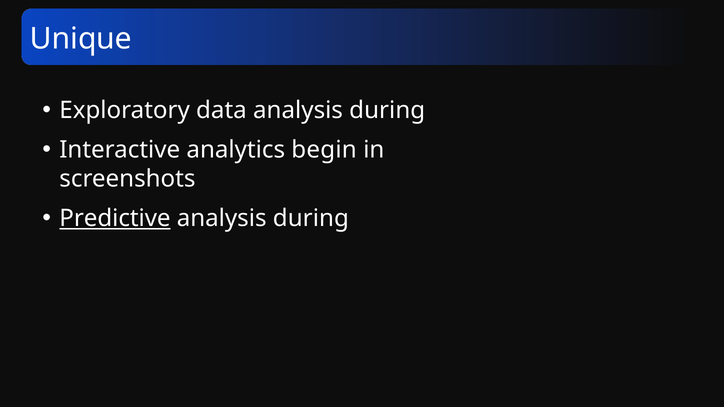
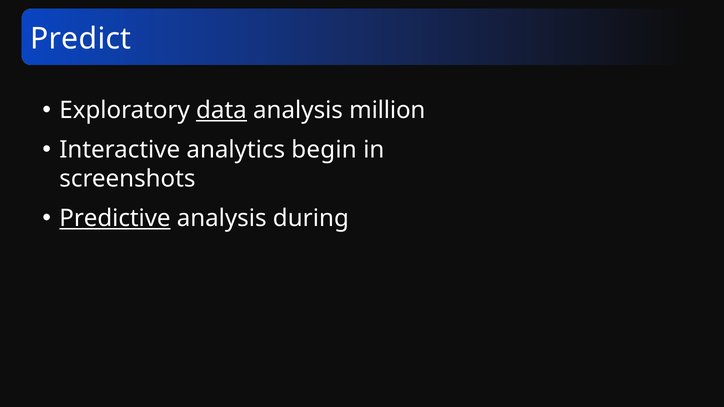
Unique: Unique -> Predict (81, 39)
data underline: none -> present (221, 111)
during: during -> million (387, 111)
